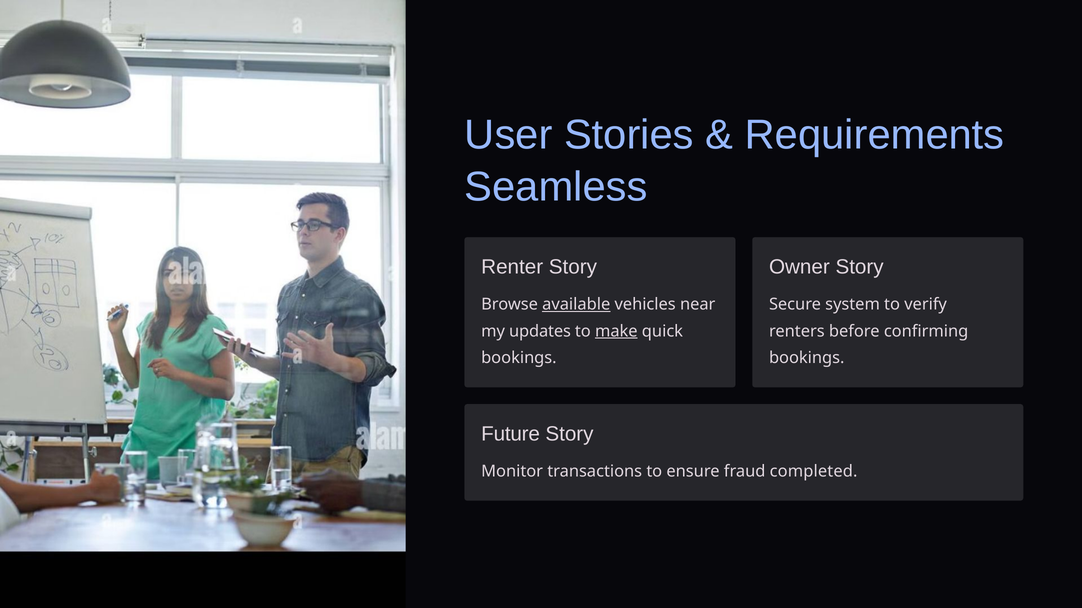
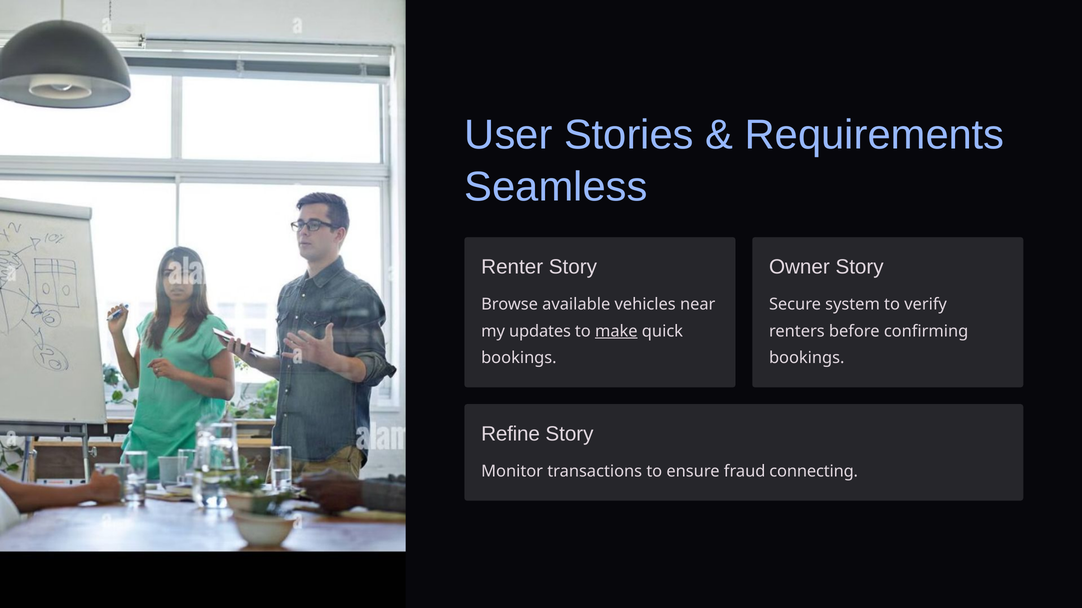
available underline: present -> none (576, 305)
Future: Future -> Refine (511, 434)
completed: completed -> connecting (814, 472)
